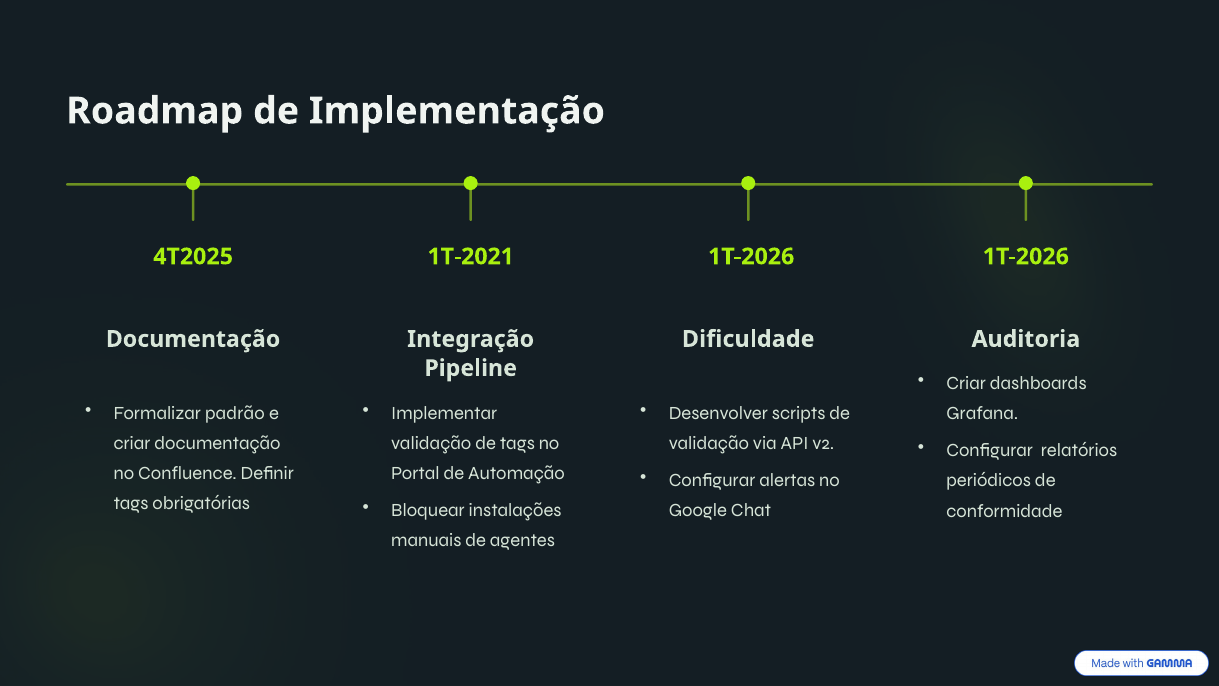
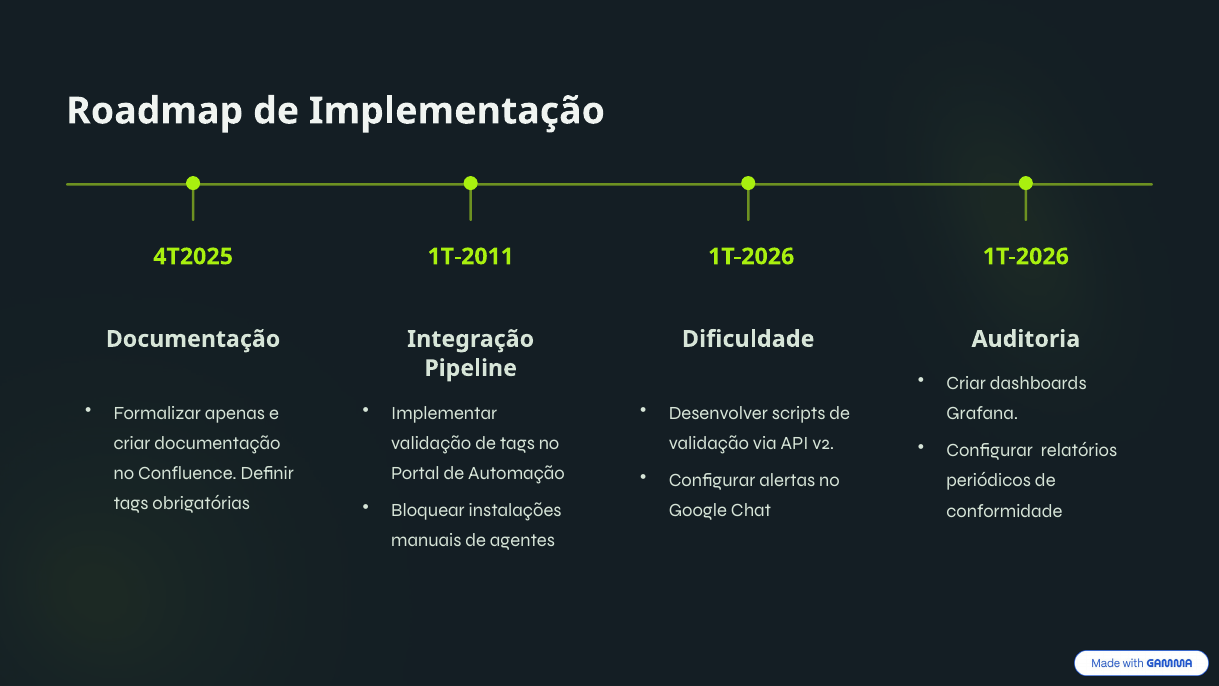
1T-2021: 1T-2021 -> 1T-2011 (471, 256)
padrão: padrão -> apenas (235, 413)
